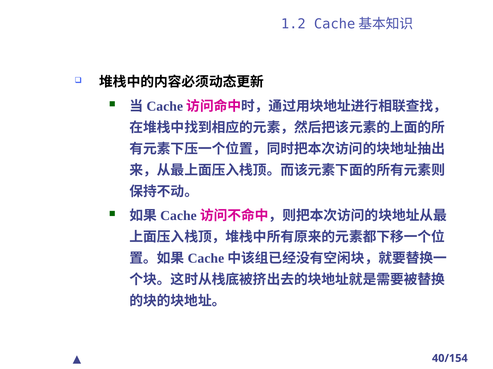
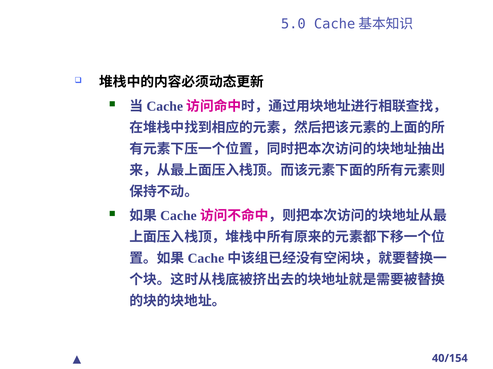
1.2: 1.2 -> 5.0 (293, 24)
